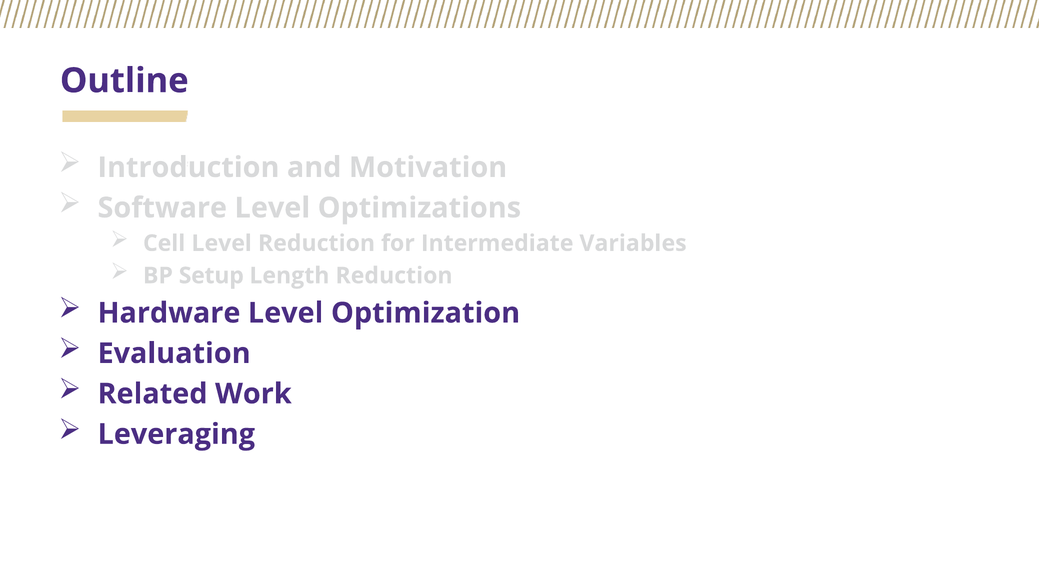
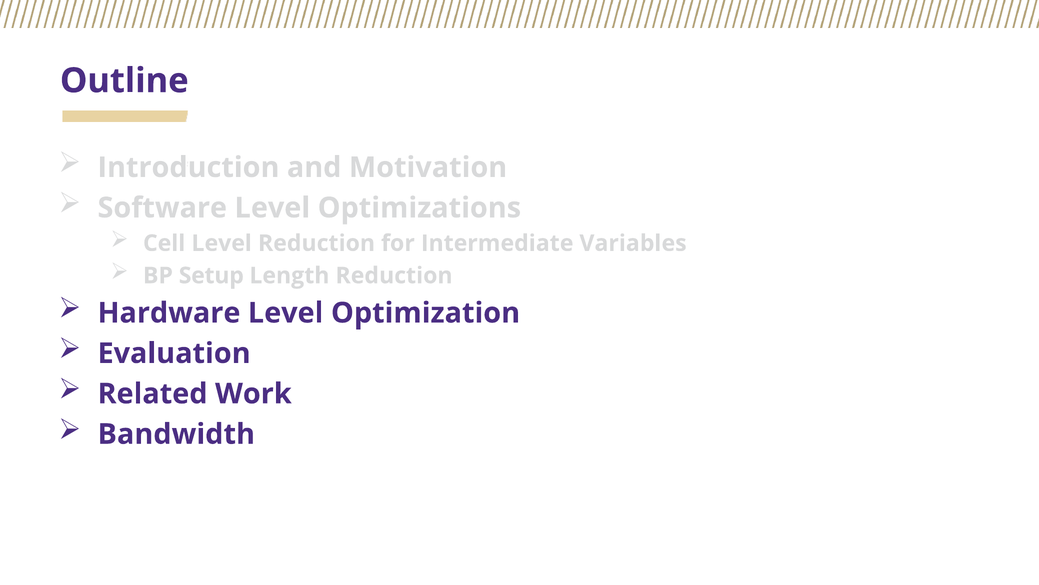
Leveraging: Leveraging -> Bandwidth (176, 434)
